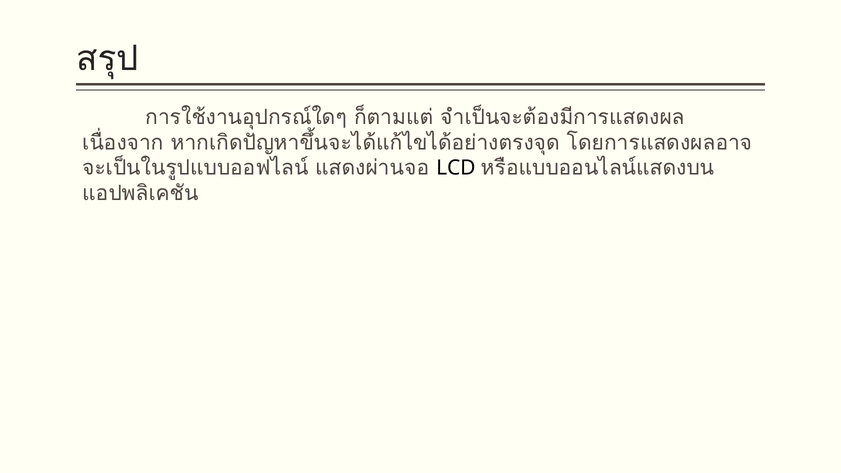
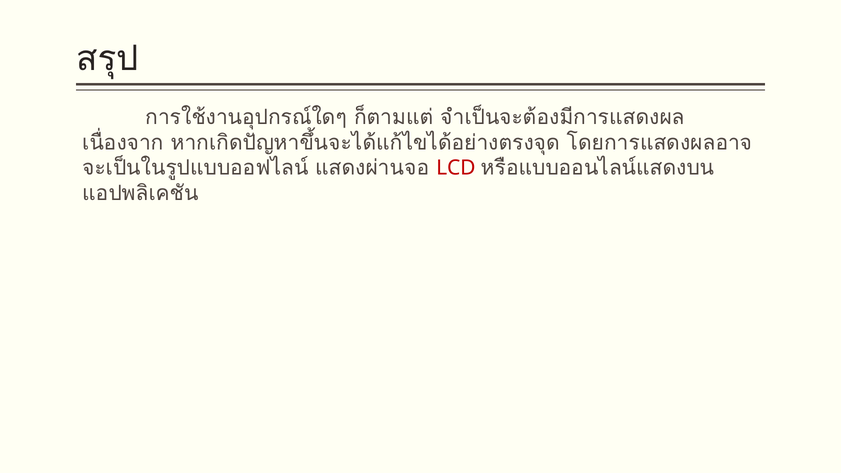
LCD colour: black -> red (456, 168)
